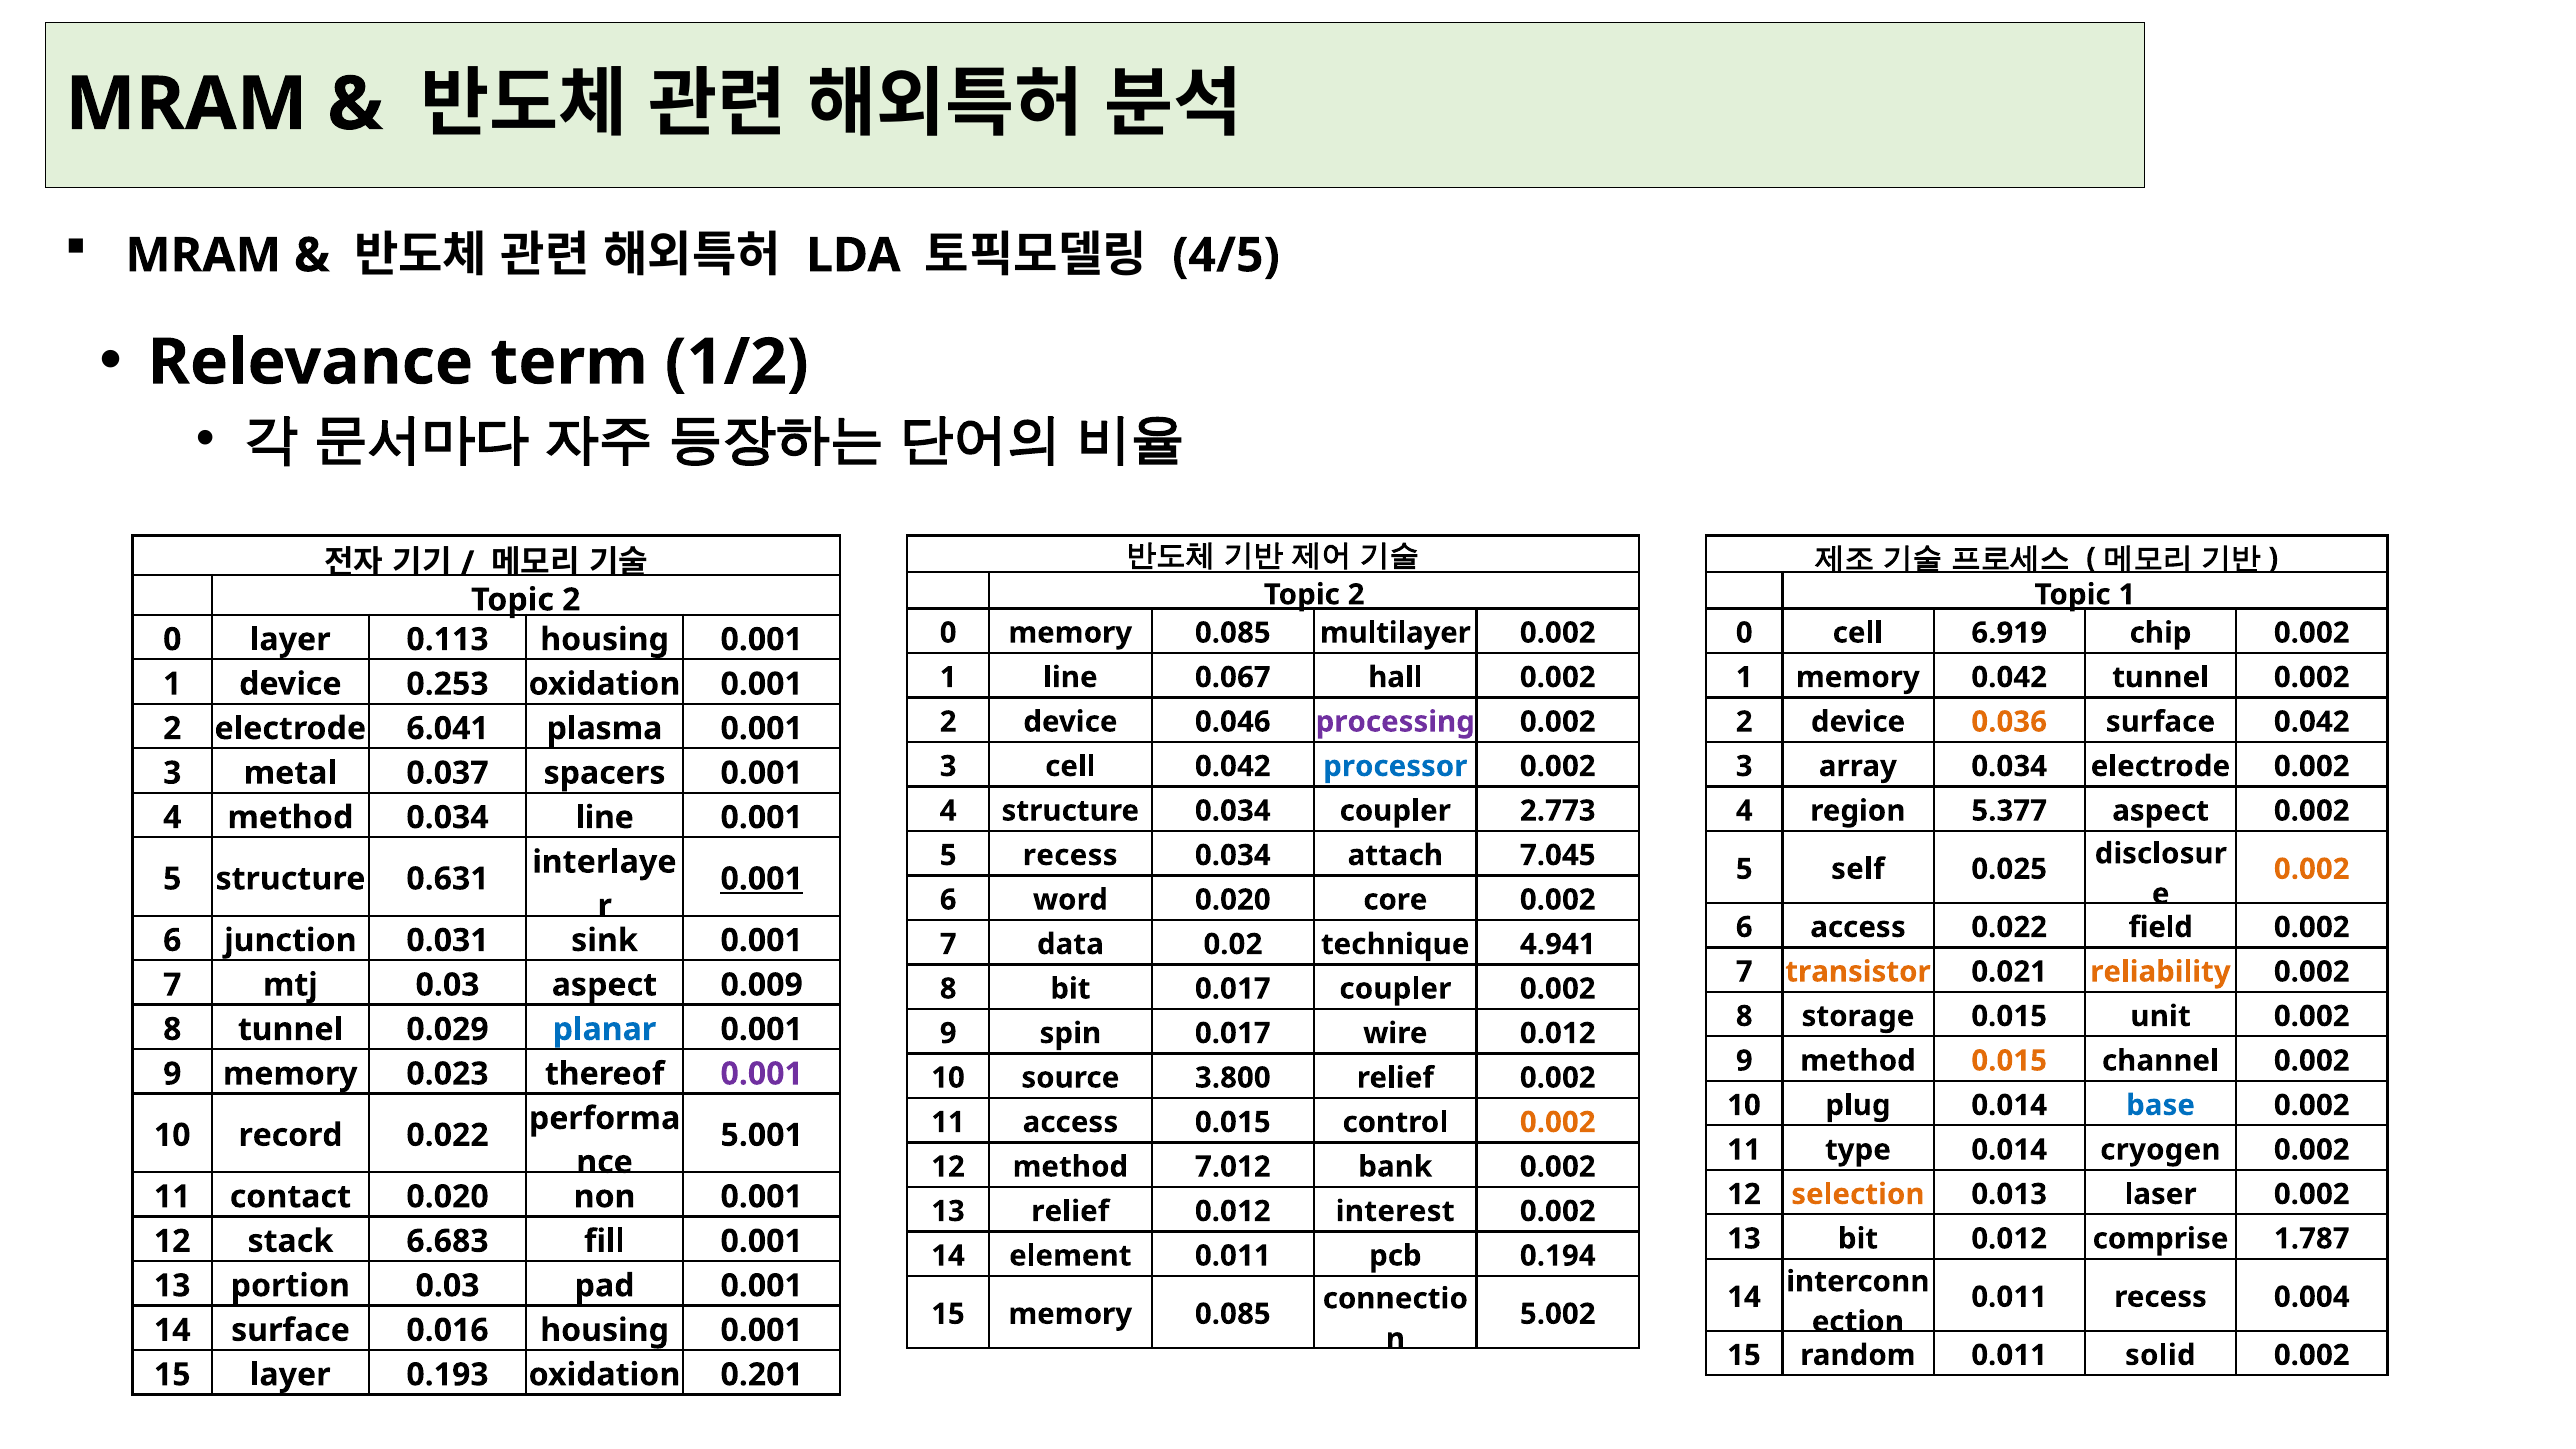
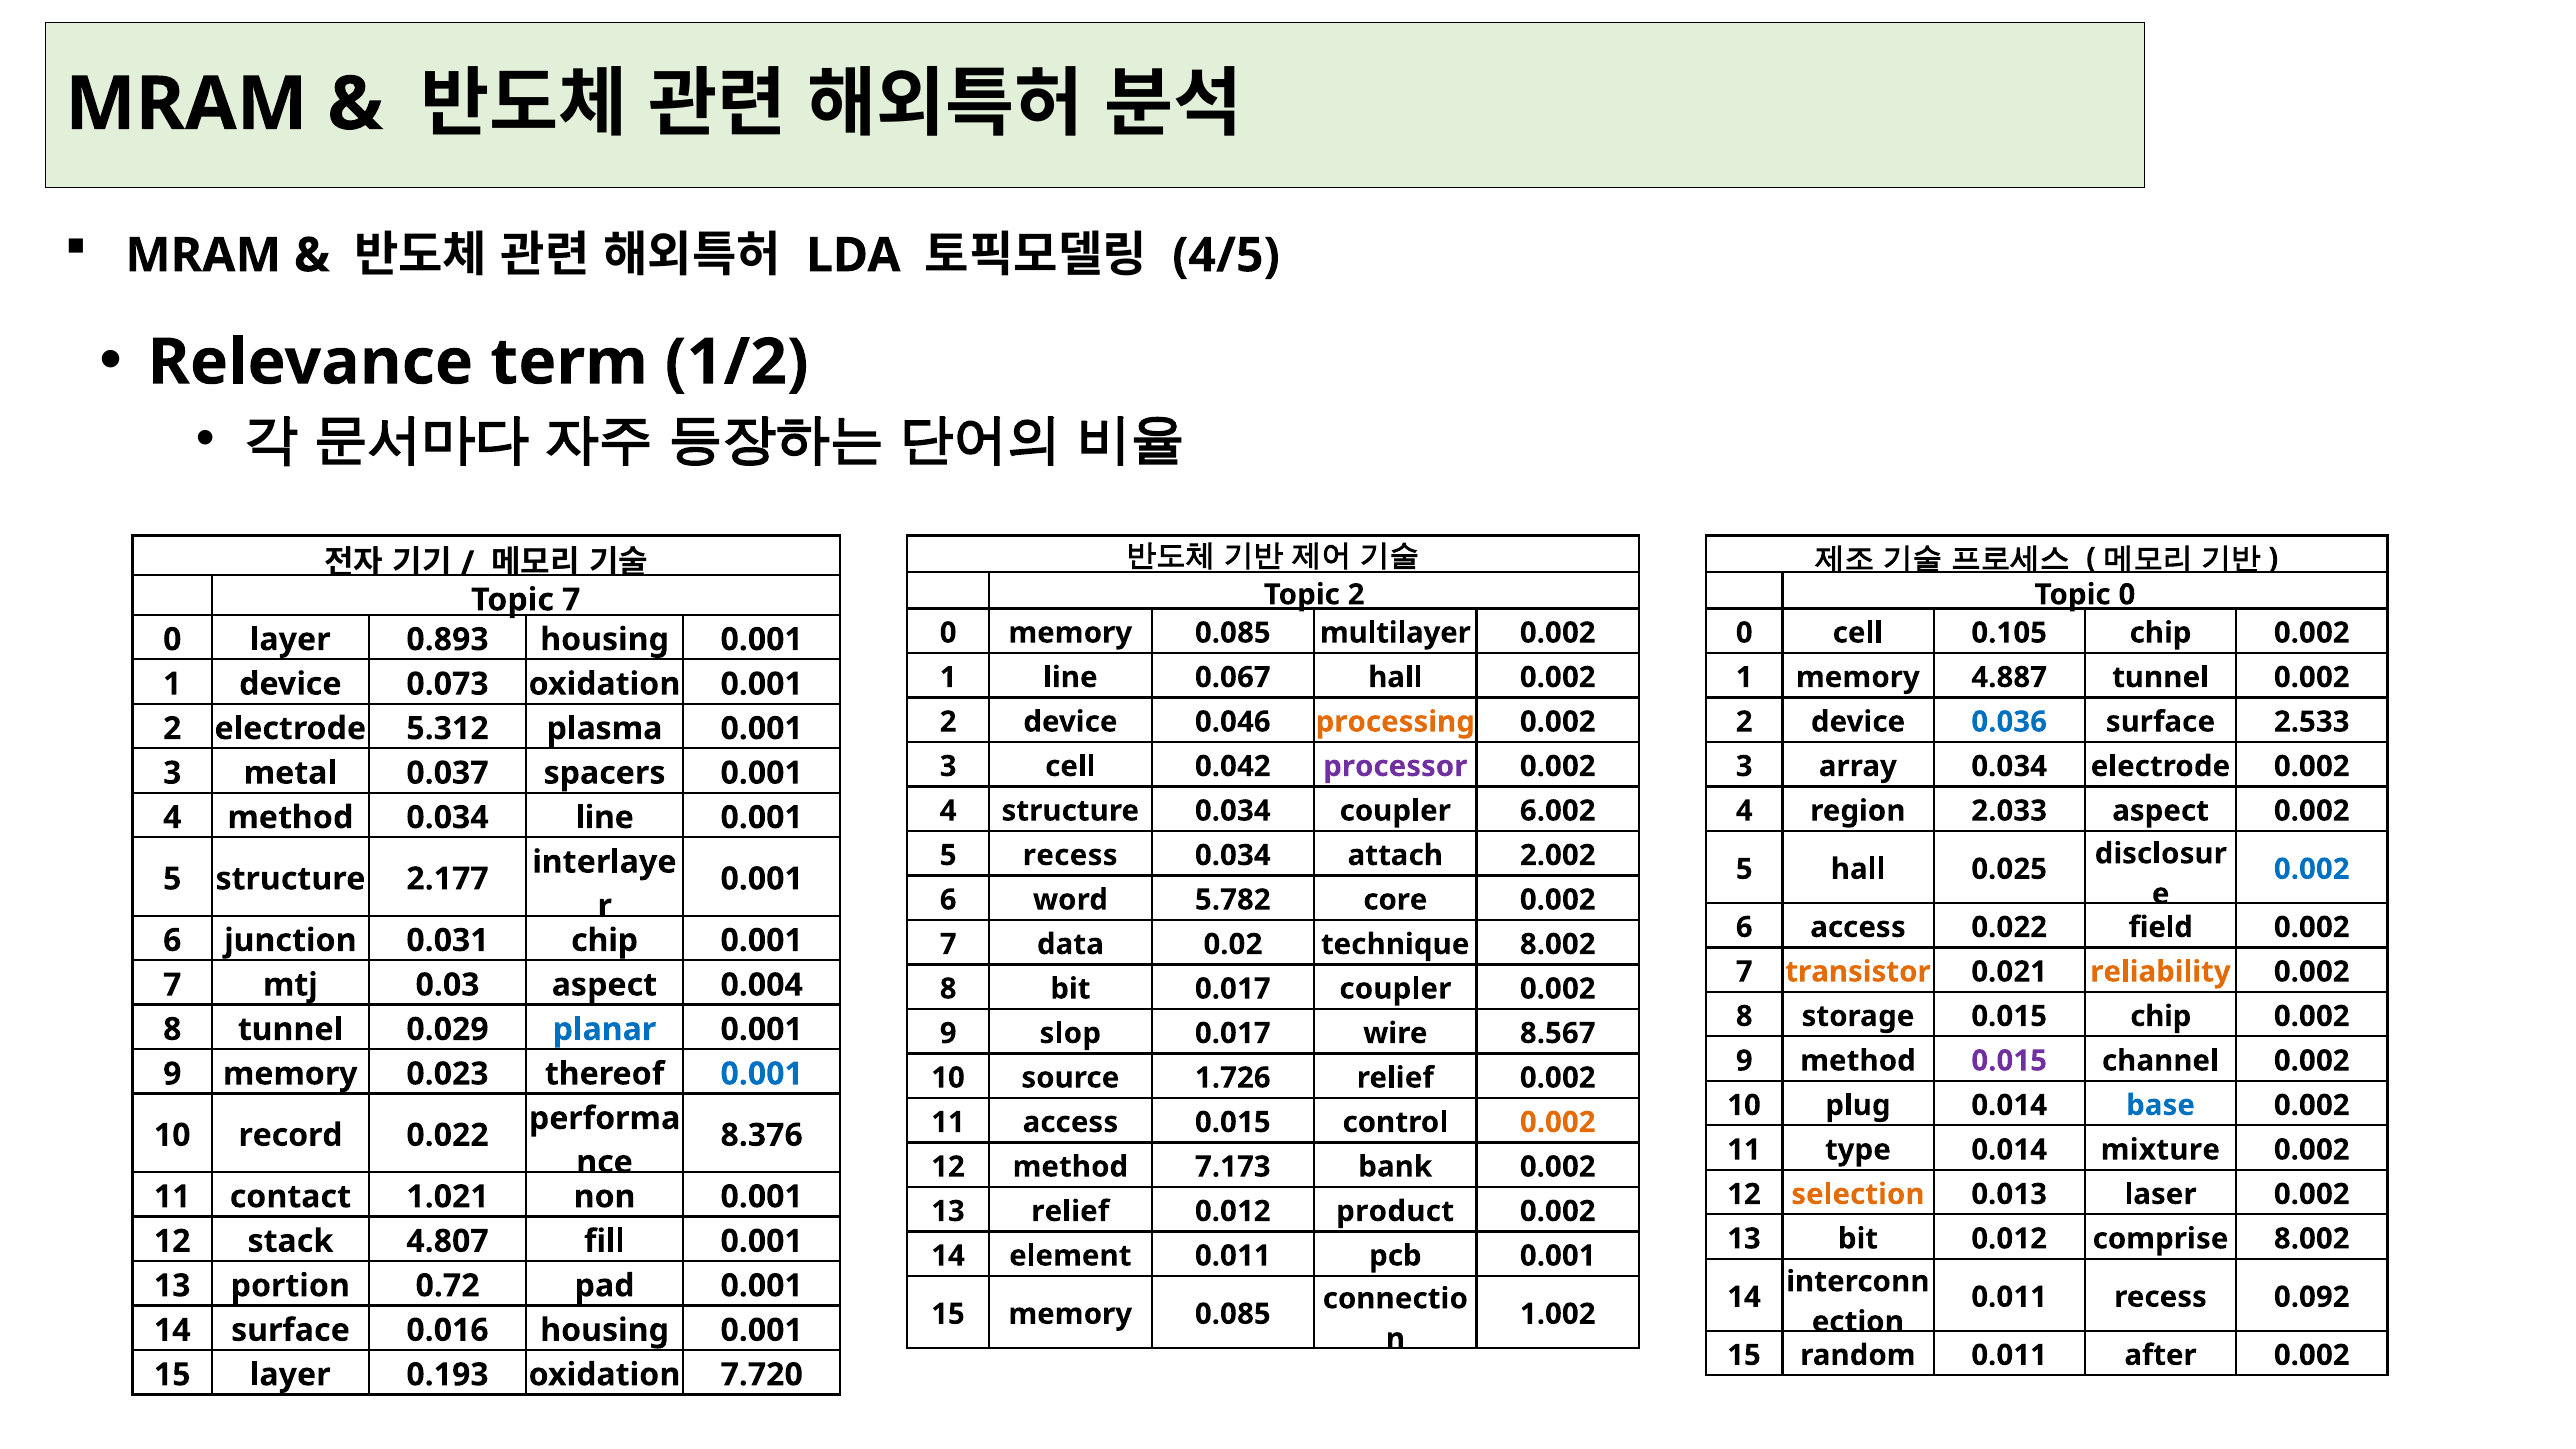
Topic 1: 1 -> 0 (2127, 595)
2: 2 -> 7 (571, 600)
6.919: 6.919 -> 0.105 (2009, 633)
0.113: 0.113 -> 0.893 (448, 640)
memory 0.042: 0.042 -> 4.887 (2009, 677)
0.253: 0.253 -> 0.073 (448, 684)
processing colour: purple -> orange (1395, 722)
0.036 colour: orange -> blue (2009, 722)
surface 0.042: 0.042 -> 2.533 (2312, 722)
6.041: 6.041 -> 5.312 (448, 729)
processor colour: blue -> purple (1395, 766)
2.773: 2.773 -> 6.002 (1558, 811)
5.377: 5.377 -> 2.033 (2009, 811)
7.045: 7.045 -> 2.002 (1558, 855)
5 self: self -> hall (1858, 869)
0.002 colour: orange -> blue (2312, 869)
0.631: 0.631 -> 2.177 (448, 879)
0.001 underline: present -> none (762, 879)
word 0.020: 0.020 -> 5.782 (1233, 900)
0.031 sink: sink -> chip (605, 940)
technique 4.941: 4.941 -> 8.002 (1558, 944)
0.009: 0.009 -> 0.004 (762, 985)
0.015 unit: unit -> chip (2161, 1016)
spin: spin -> slop (1070, 1033)
wire 0.012: 0.012 -> 8.567 (1558, 1033)
0.015 colour: orange -> purple (2009, 1061)
0.001 colour: purple -> blue (762, 1074)
3.800: 3.800 -> 1.726 (1233, 1078)
5.001: 5.001 -> 8.376 (762, 1135)
cryogen: cryogen -> mixture (2160, 1150)
7.012: 7.012 -> 7.173 (1233, 1167)
contact 0.020: 0.020 -> 1.021 (448, 1197)
interest: interest -> product (1395, 1211)
comprise 1.787: 1.787 -> 8.002 (2312, 1239)
6.683: 6.683 -> 4.807 (448, 1241)
pcb 0.194: 0.194 -> 0.001 (1558, 1256)
portion 0.03: 0.03 -> 0.72 (448, 1286)
0.004: 0.004 -> 0.092 (2312, 1297)
5.002: 5.002 -> 1.002 (1558, 1314)
solid: solid -> after (2160, 1355)
0.201: 0.201 -> 7.720 (762, 1375)
